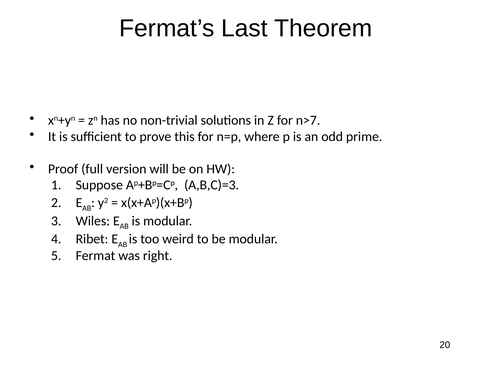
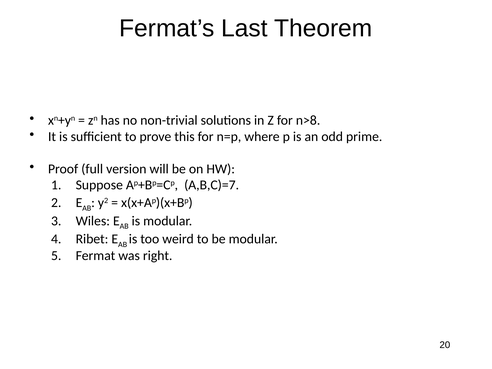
n>7: n>7 -> n>8 (308, 120)
A,B,C)=3: A,B,C)=3 -> A,B,C)=7 (212, 185)
